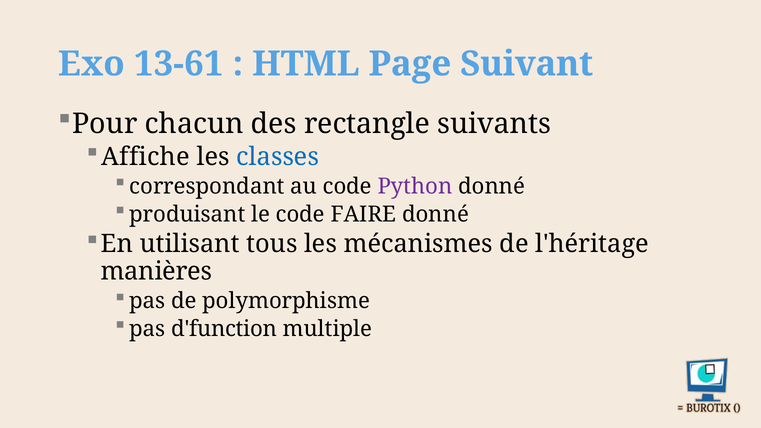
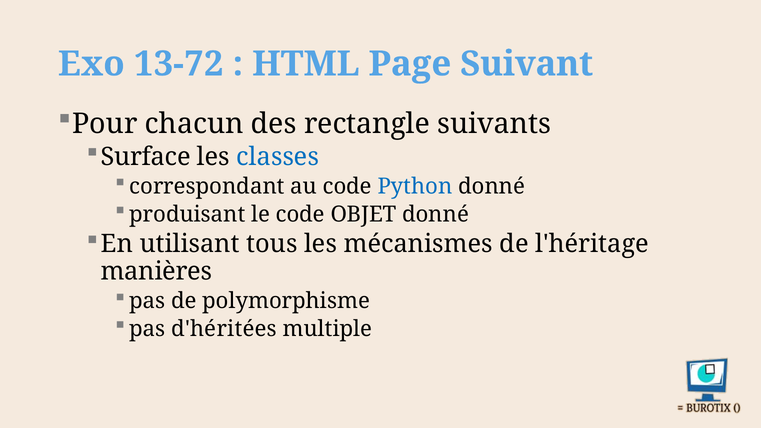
13-61: 13-61 -> 13-72 (179, 64)
Affiche: Affiche -> Surface (146, 157)
Python colour: purple -> blue (415, 186)
FAIRE: FAIRE -> OBJET (363, 214)
d'function: d'function -> d'héritées (224, 329)
